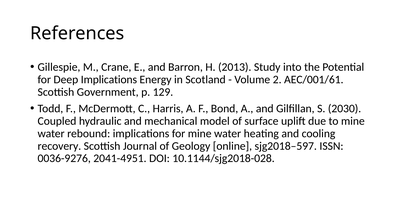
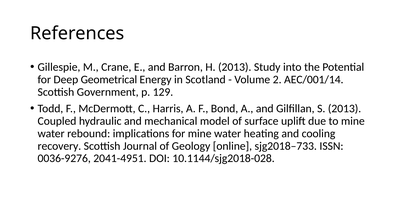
Deep Implications: Implications -> Geometrical (109, 79)
AEC/001/61: AEC/001/61 -> AEC/001/14 (314, 79)
S 2030: 2030 -> 2013 (345, 108)
sjg2018–597: sjg2018–597 -> sjg2018–733 (286, 146)
